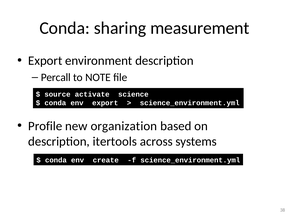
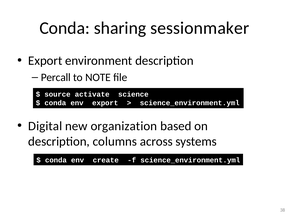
measurement: measurement -> sessionmaker (200, 28)
Profile: Profile -> Digital (45, 126)
itertools: itertools -> columns (115, 141)
